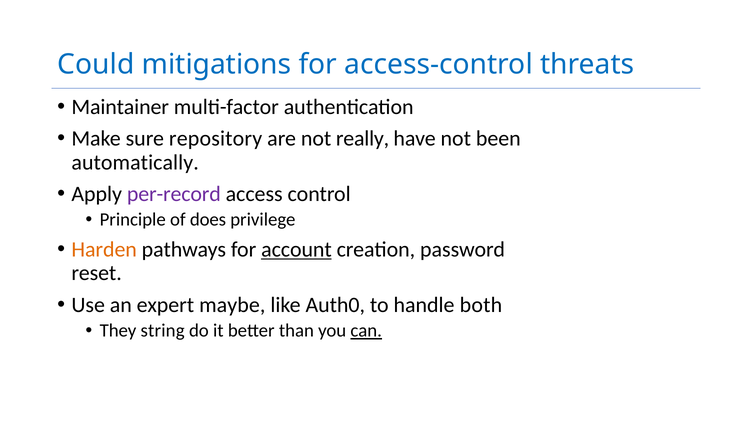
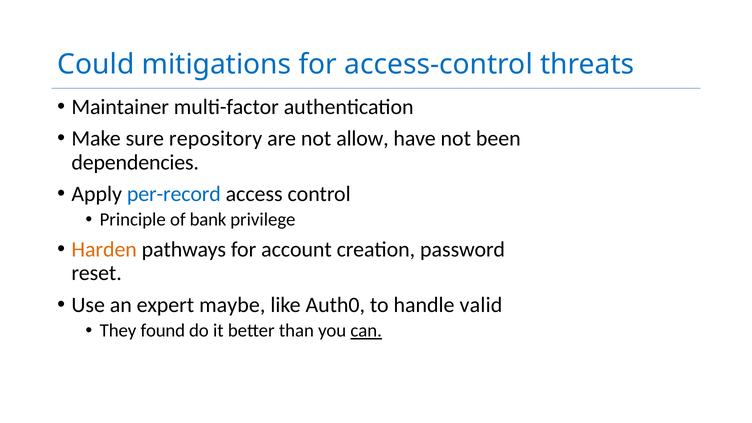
really: really -> allow (362, 139)
automatically: automatically -> dependencies (135, 162)
per-record colour: purple -> blue (174, 194)
does: does -> bank (208, 220)
account underline: present -> none (296, 250)
both: both -> valid (481, 305)
string: string -> found (163, 331)
